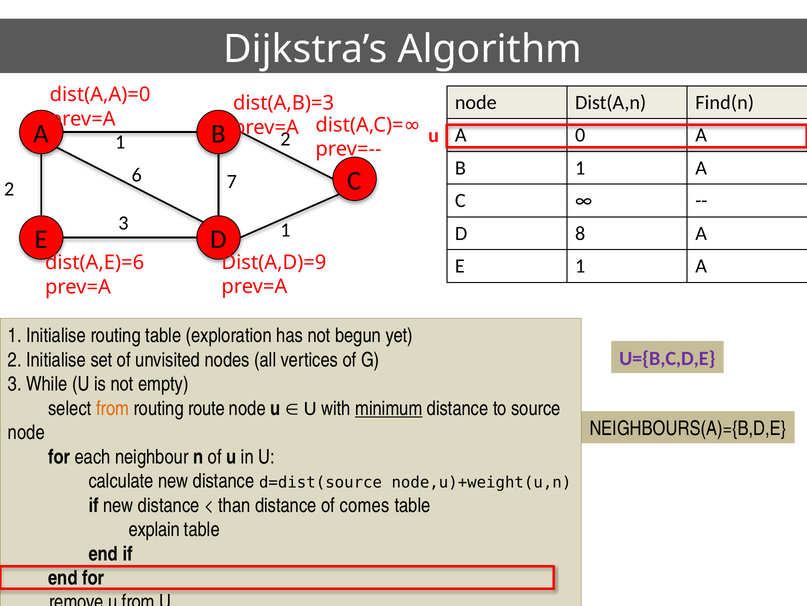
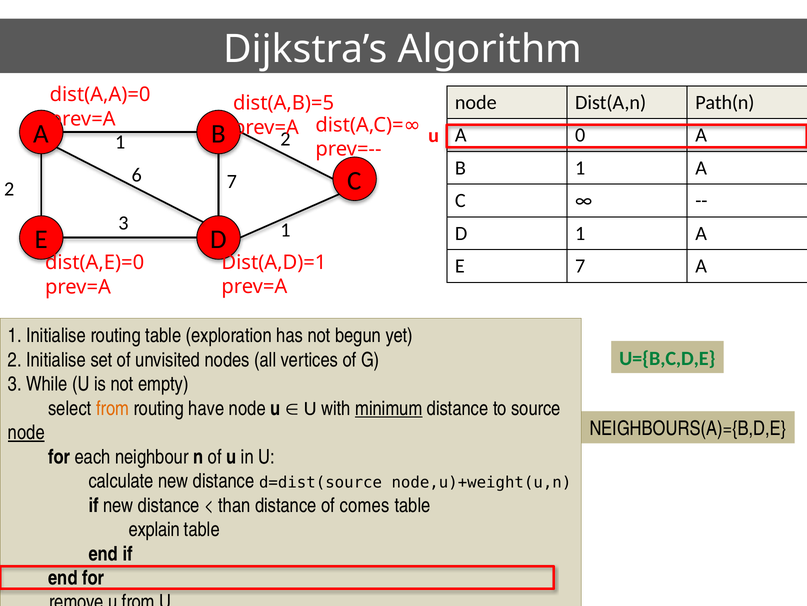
Find(n: Find(n -> Path(n (725, 102)
dist(A,B)=3: dist(A,B)=3 -> dist(A,B)=5 (284, 103)
D 8: 8 -> 1 (580, 233)
Dist(A,D)=9: Dist(A,D)=9 -> Dist(A,D)=1 (274, 262)
dist(A,E)=6: dist(A,E)=6 -> dist(A,E)=0 (95, 262)
E 1: 1 -> 7 (580, 266)
U={B,C,D,E colour: purple -> green (667, 358)
route: route -> have (206, 408)
node underline: none -> present (26, 432)
